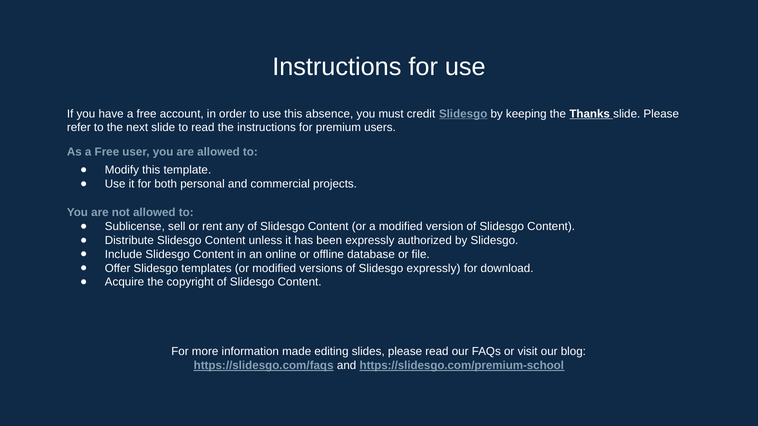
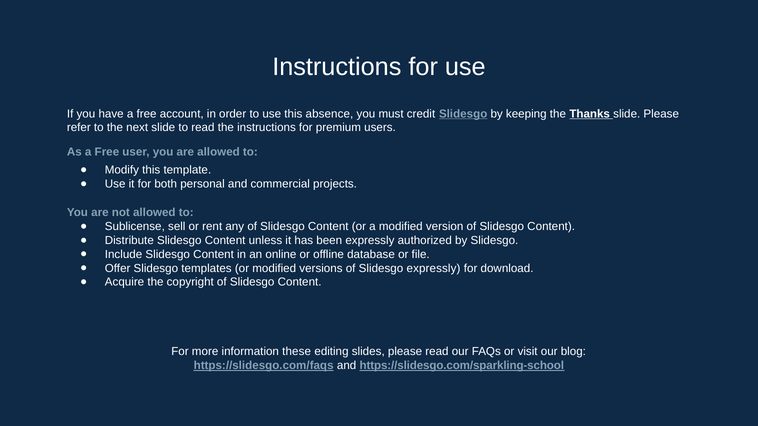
made: made -> these (297, 352)
https://slidesgo.com/premium-school: https://slidesgo.com/premium-school -> https://slidesgo.com/sparkling-school (462, 366)
